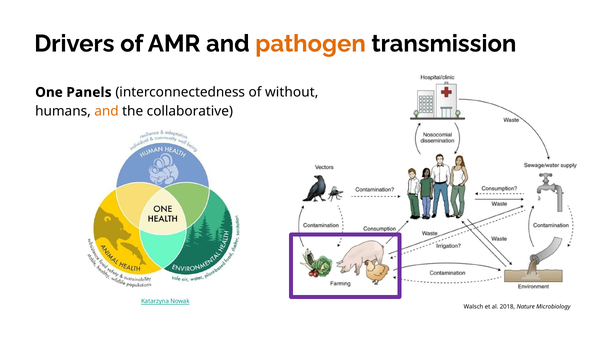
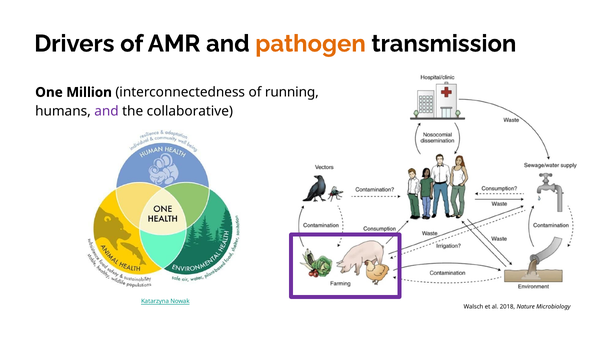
Panels: Panels -> Million (89, 92)
without: without -> running (292, 92)
and colour: orange -> purple (107, 111)
